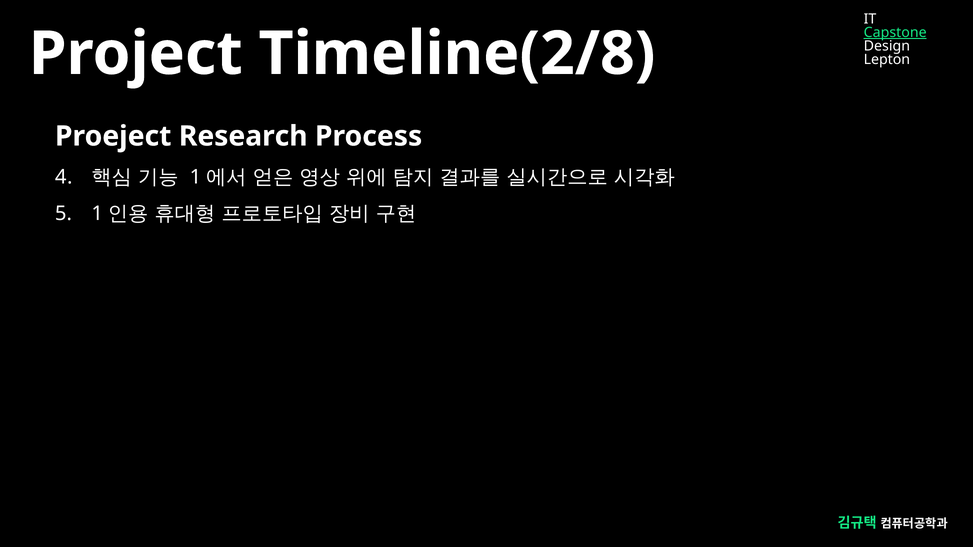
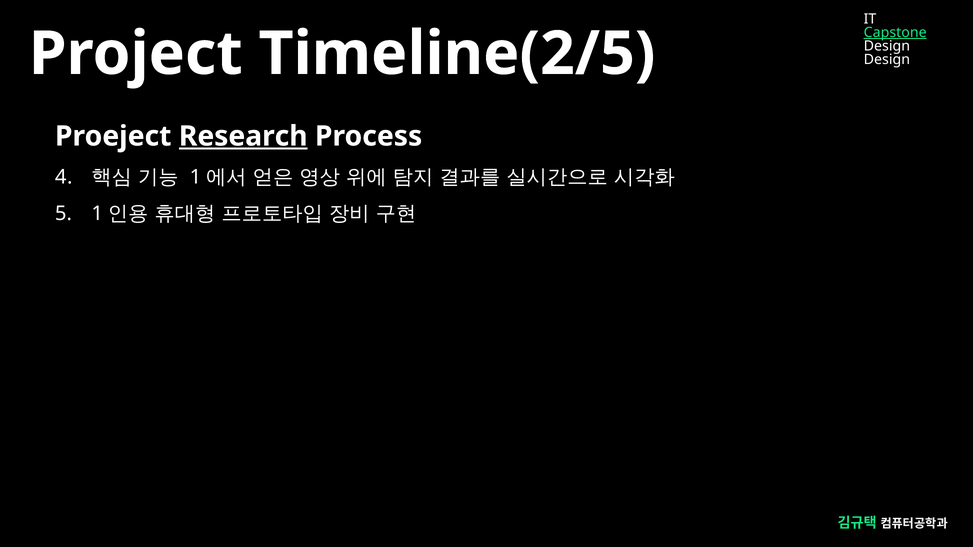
Timeline(2/8: Timeline(2/8 -> Timeline(2/5 (457, 54)
Lepton: Lepton -> Design (887, 60)
Research underline: none -> present (243, 136)
